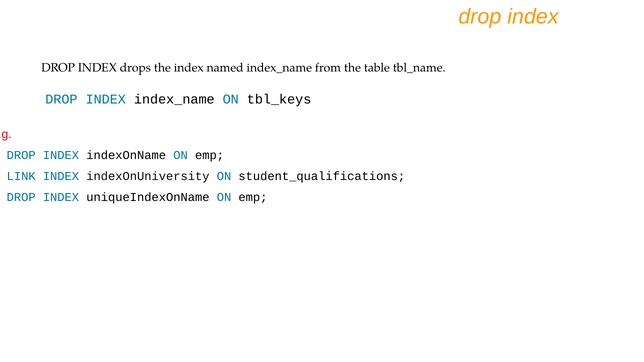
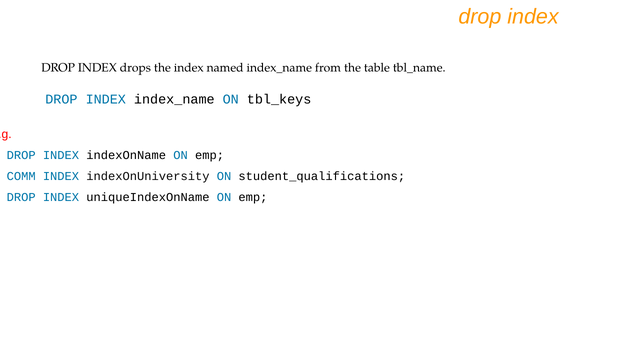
LINK: LINK -> COMM (21, 176)
